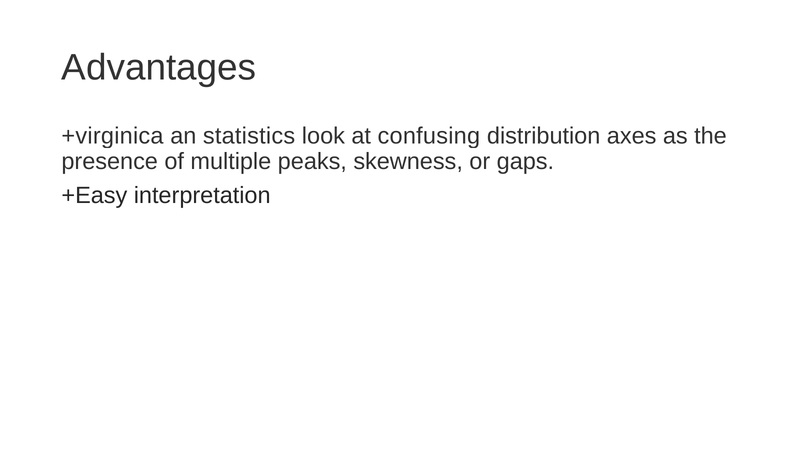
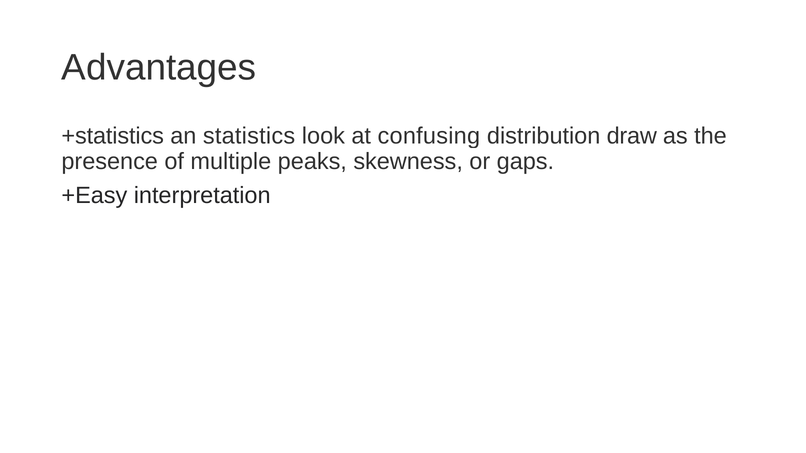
+virginica: +virginica -> +statistics (113, 136)
axes: axes -> draw (632, 136)
